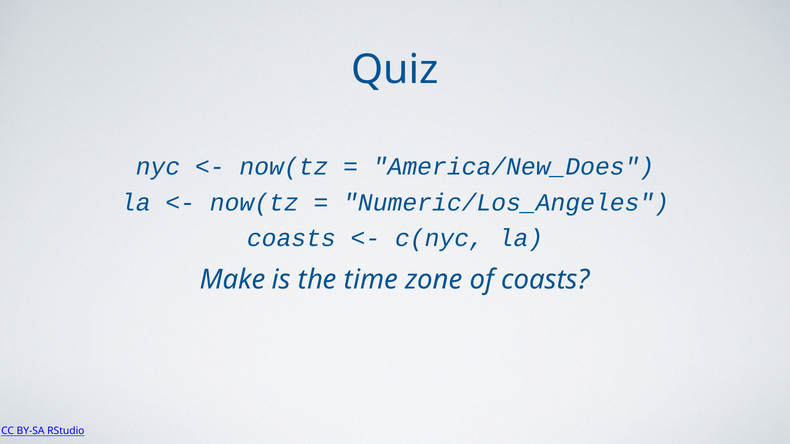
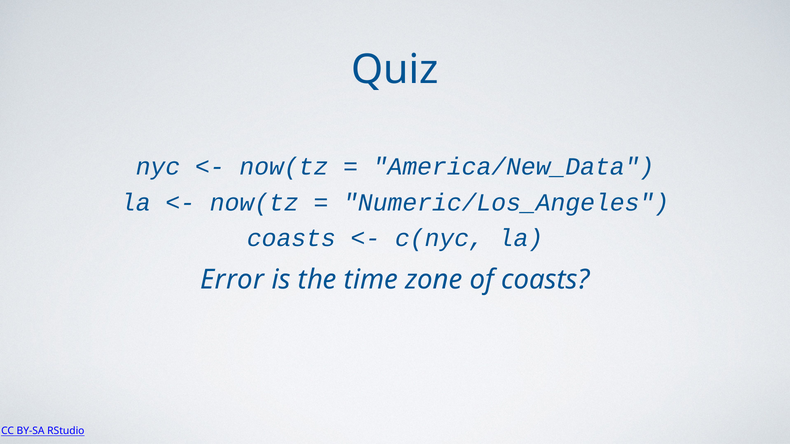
America/New_Does: America/New_Does -> America/New_Data (514, 167)
Make: Make -> Error (232, 280)
